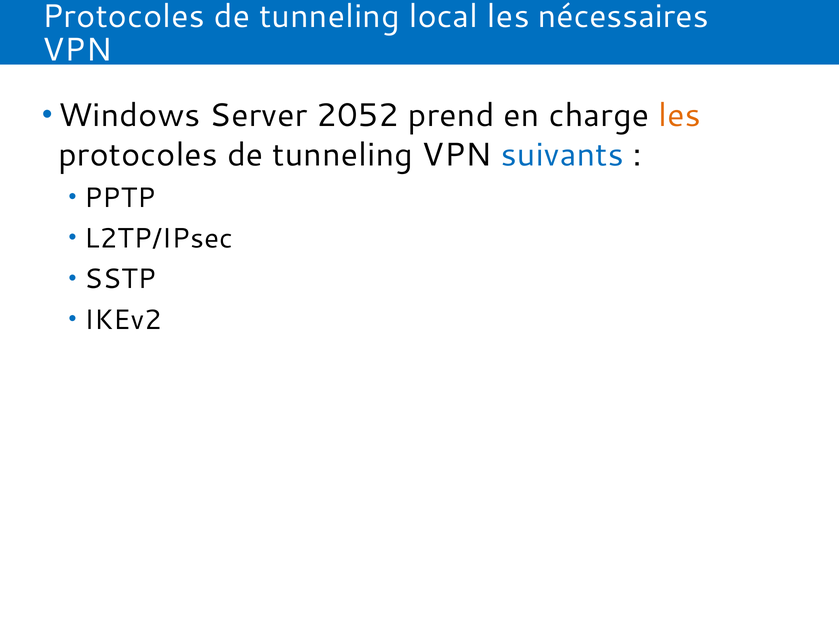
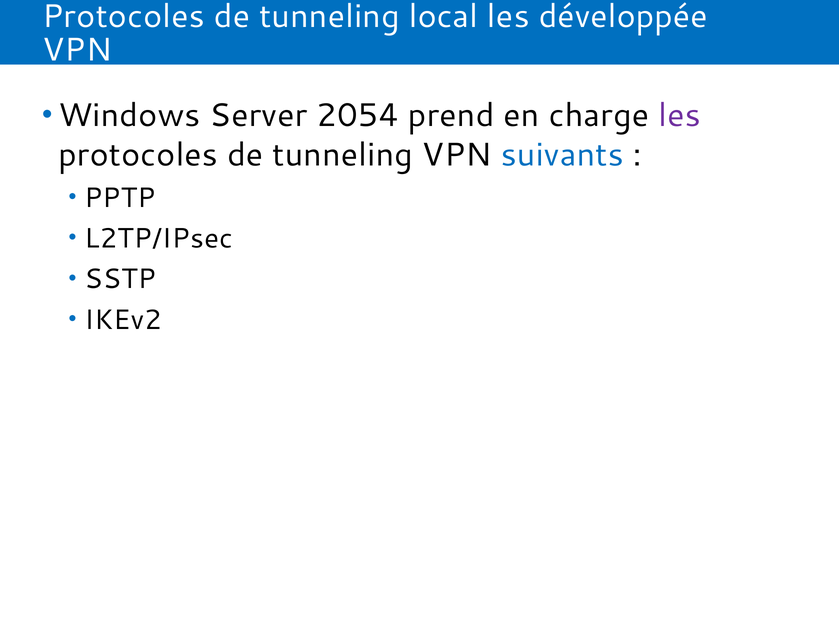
nécessaires: nécessaires -> développée (623, 17)
2052: 2052 -> 2054 (358, 116)
les colour: orange -> purple (680, 116)
